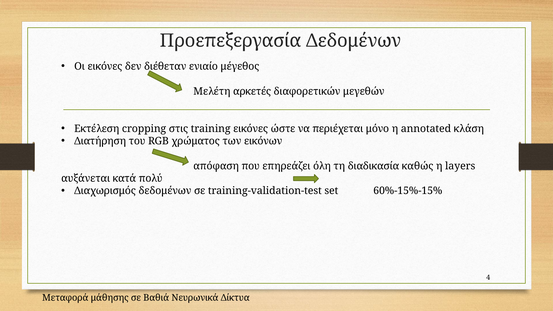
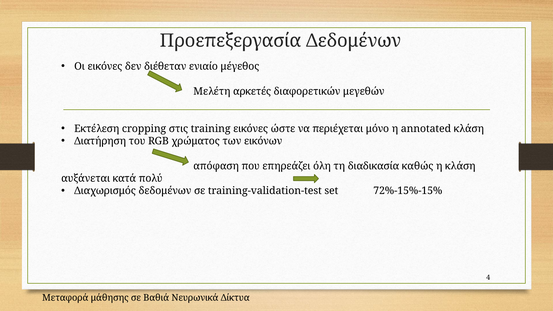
η layers: layers -> κλάση (460, 166)
60%-15%-15%: 60%-15%-15% -> 72%-15%-15% (408, 191)
